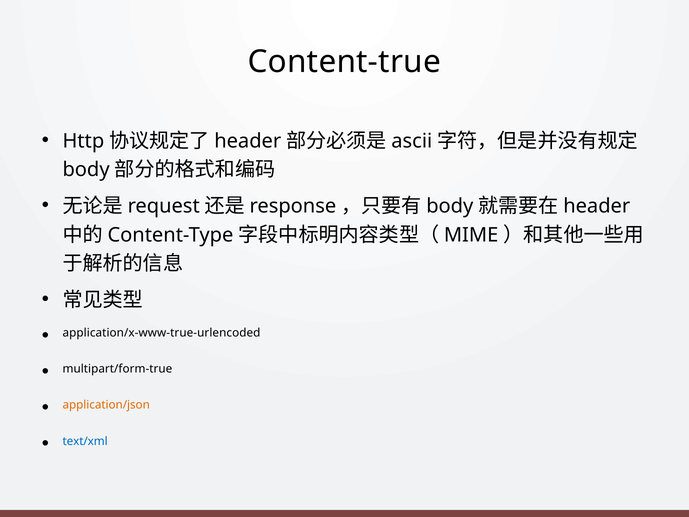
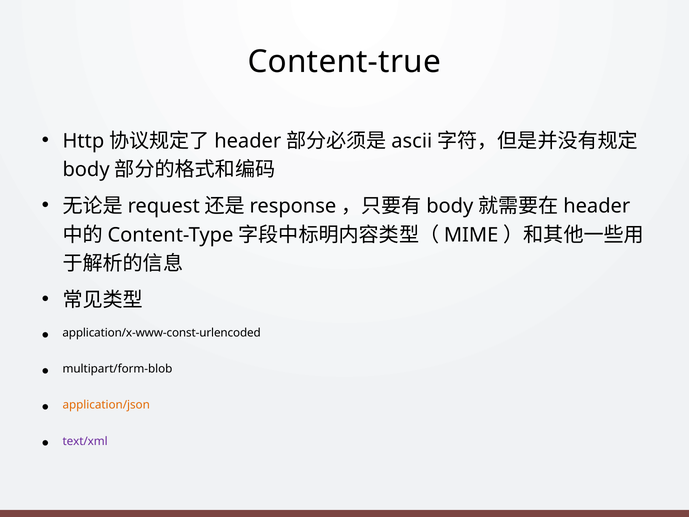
application/x-www-true-urlencoded: application/x-www-true-urlencoded -> application/x-www-const-urlencoded (162, 333)
multipart/form-true: multipart/form-true -> multipart/form-blob (117, 369)
text/xml colour: blue -> purple (85, 441)
